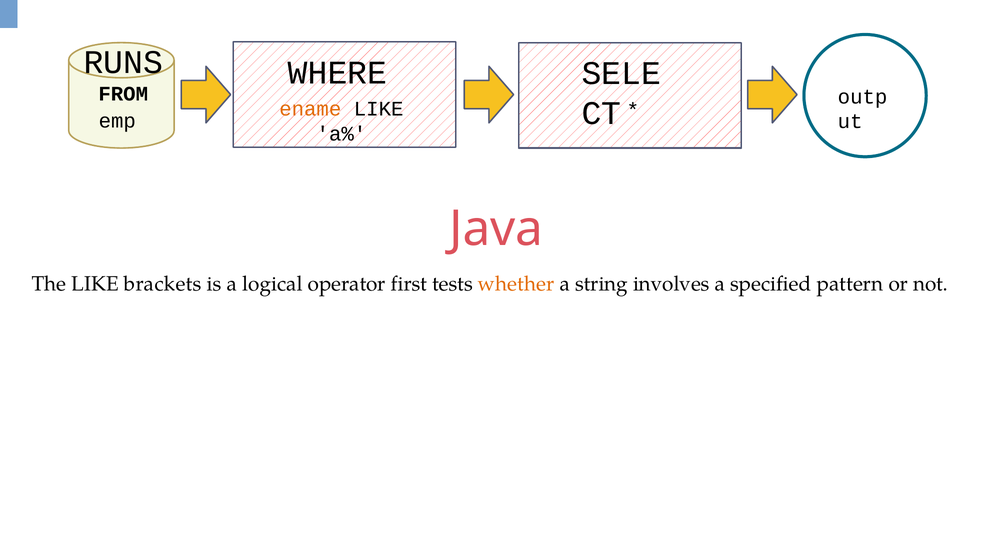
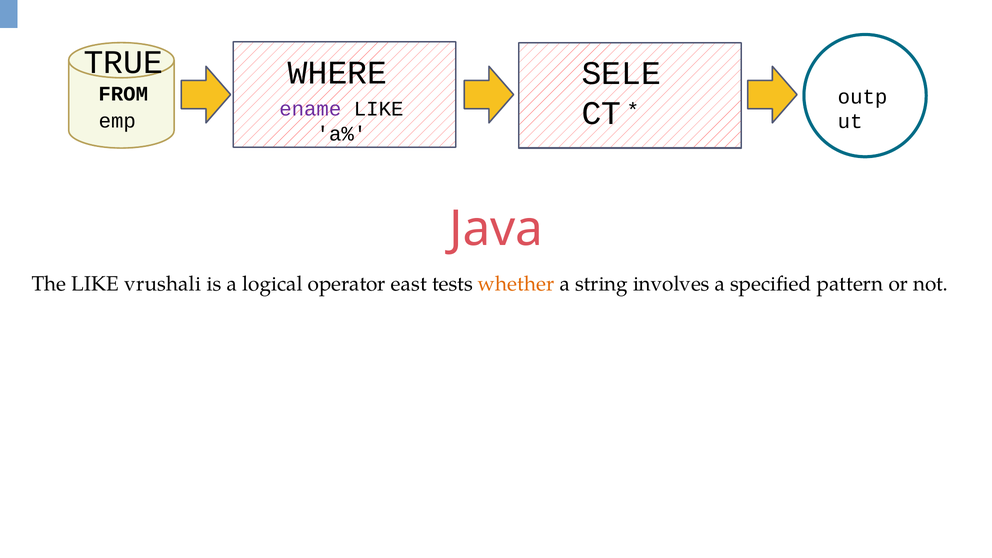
RUNS: RUNS -> TRUE (123, 63)
ename colour: orange -> purple (310, 109)
brackets: brackets -> vrushali (163, 284)
first: first -> east (409, 284)
